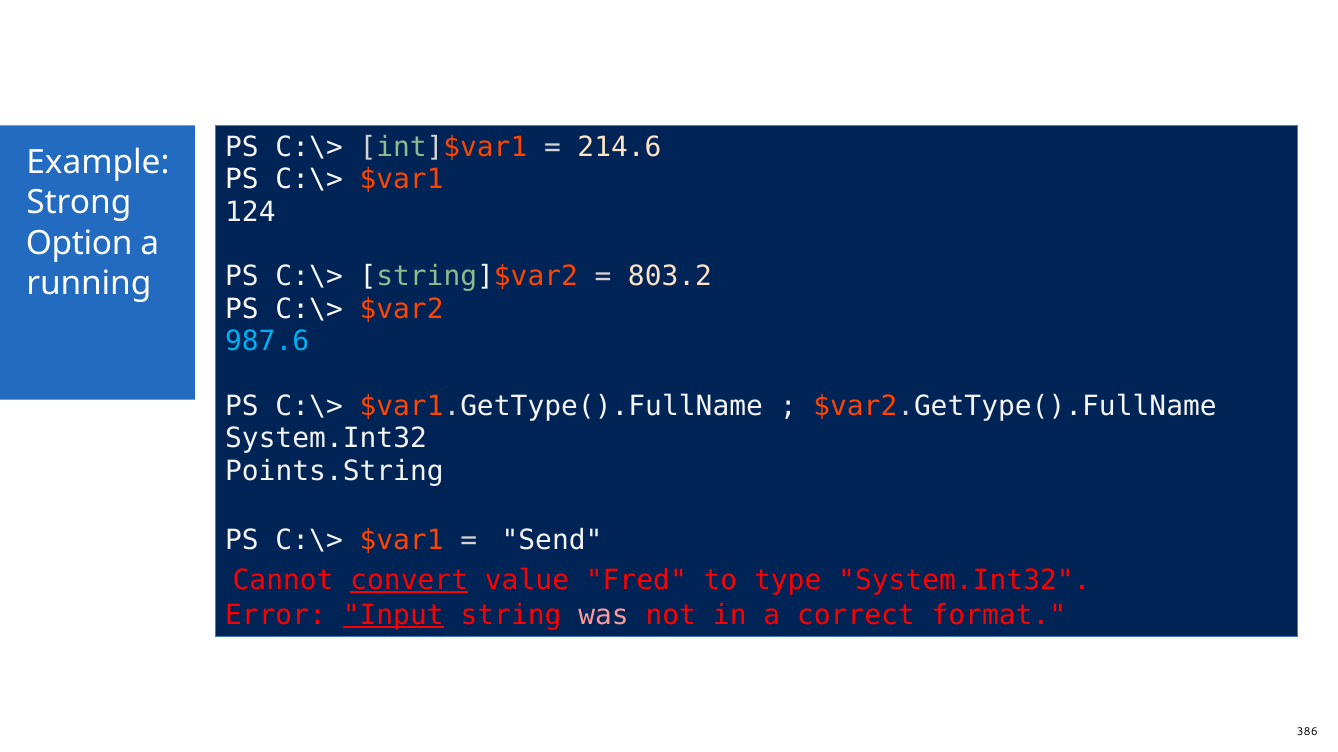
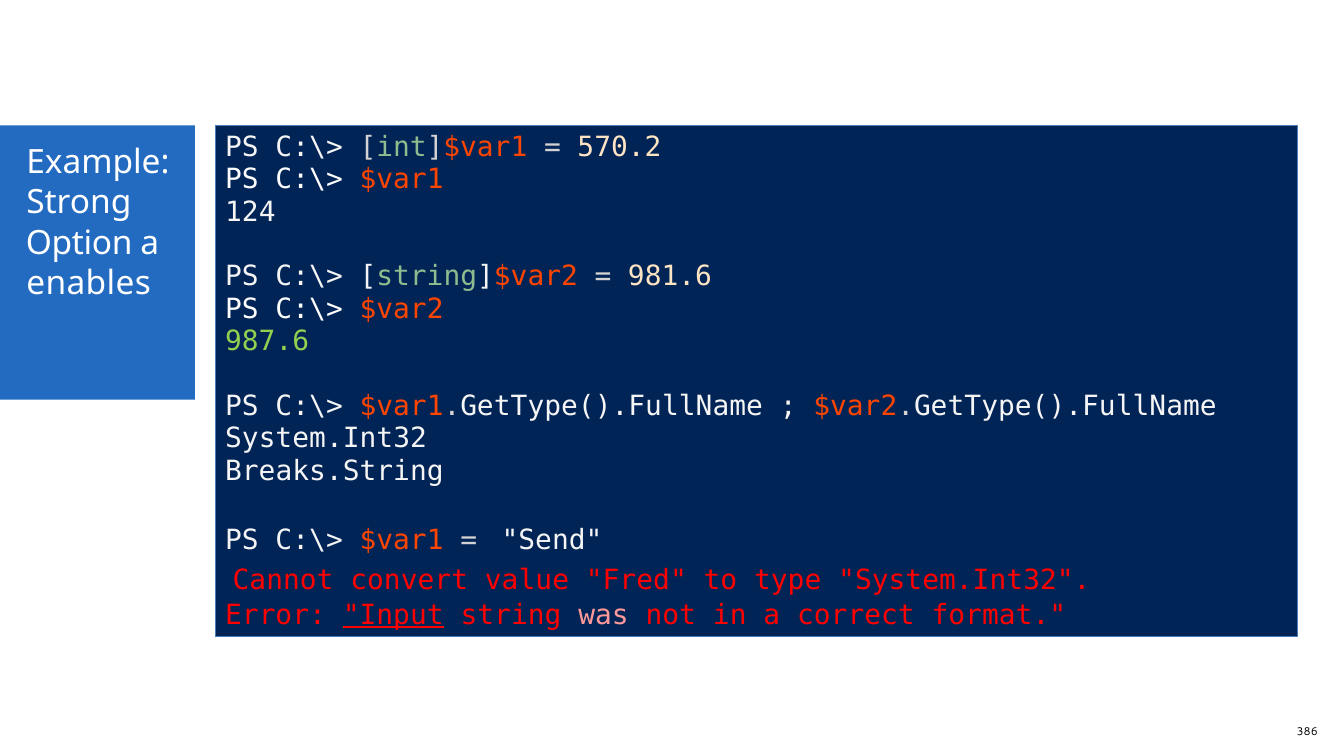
214.6: 214.6 -> 570.2 (619, 147)
803.2: 803.2 -> 981.6 (670, 277)
running: running -> enables (89, 283)
987.6 colour: light blue -> light green (267, 342)
Points.String: Points.String -> Breaks.String (334, 472)
convert underline: present -> none (409, 581)
